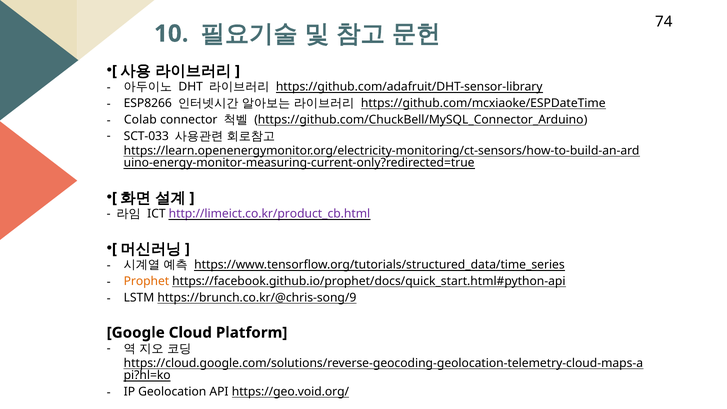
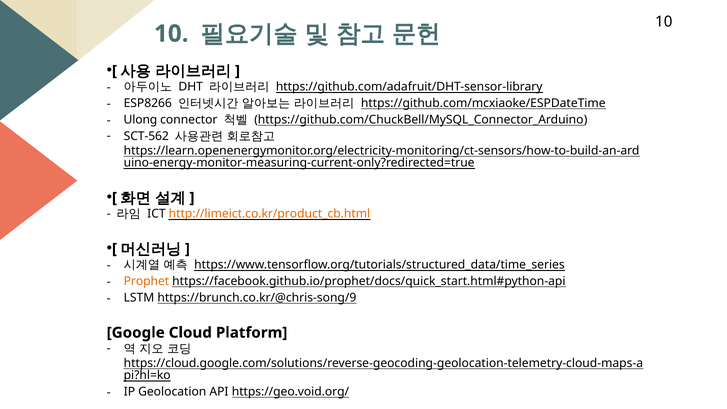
74: 74 -> 10 (664, 22)
Colab: Colab -> Ulong (140, 120)
SCT-033: SCT-033 -> SCT-562 (146, 136)
http://limeict.co.kr/product_cb.html colour: purple -> orange (269, 214)
